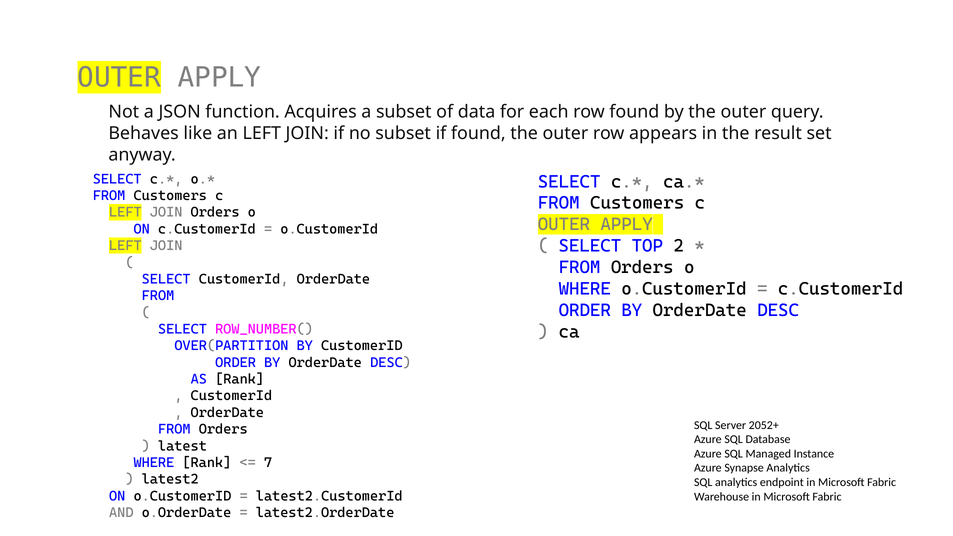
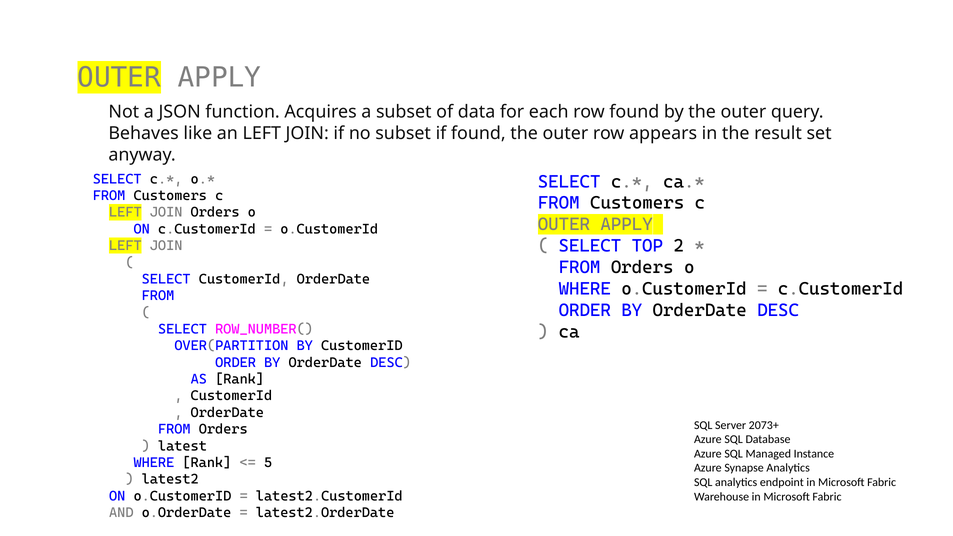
2052+: 2052+ -> 2073+ (764, 425)
7: 7 -> 5 (268, 463)
